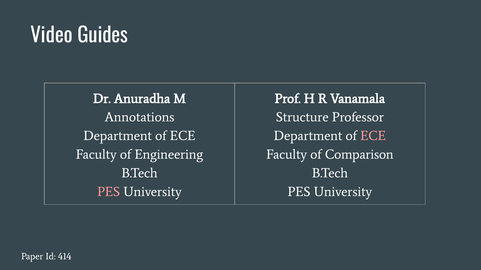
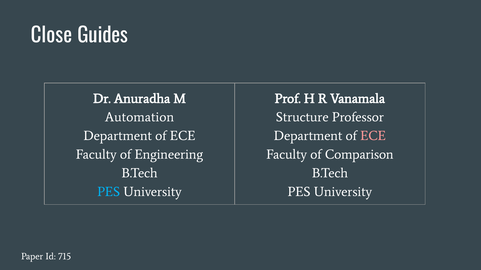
Video: Video -> Close (51, 36)
Annotations: Annotations -> Automation (139, 117)
PES colour: pink -> light blue (109, 192)
414: 414 -> 715 (65, 257)
